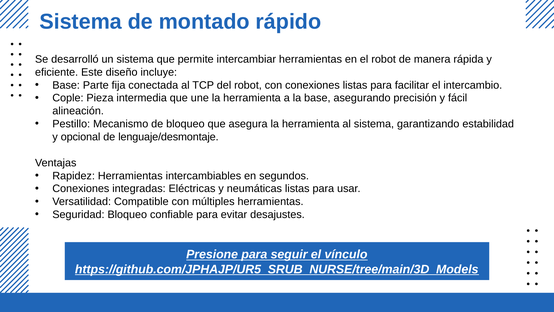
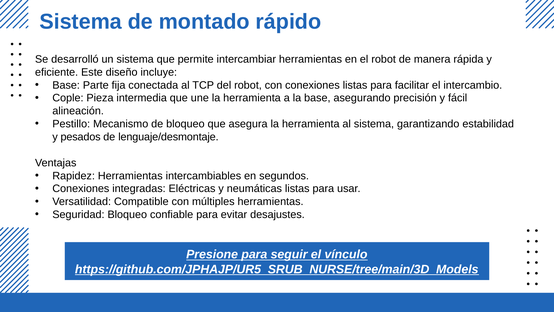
opcional: opcional -> pesados (81, 137)
